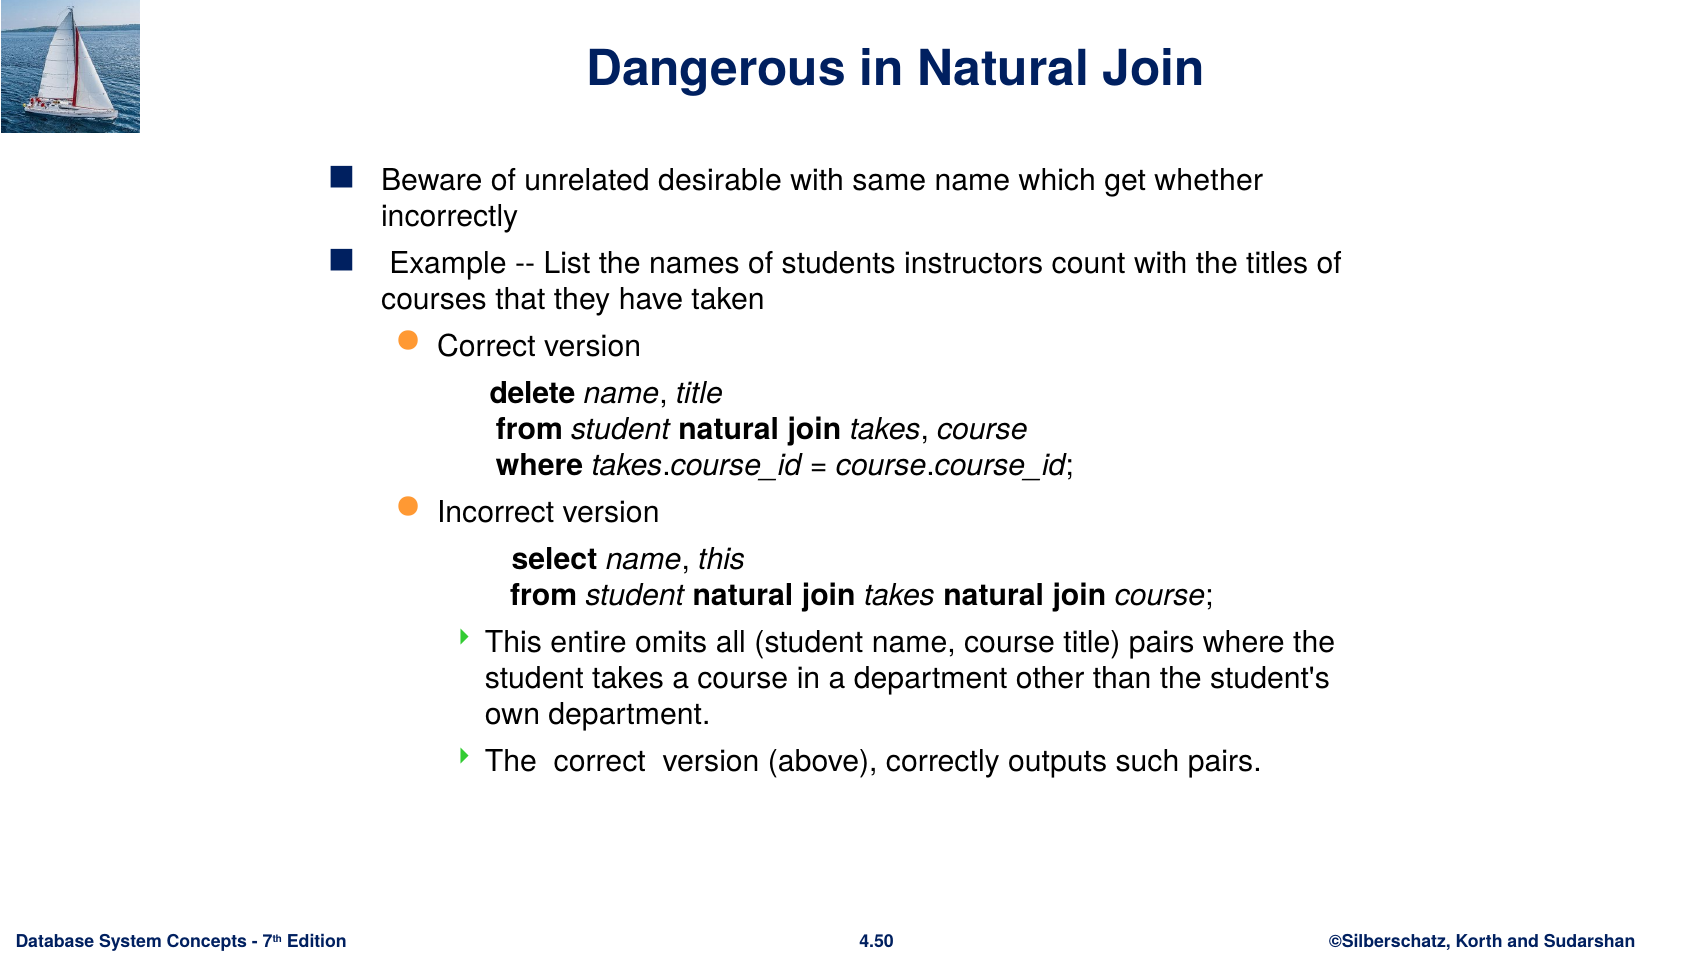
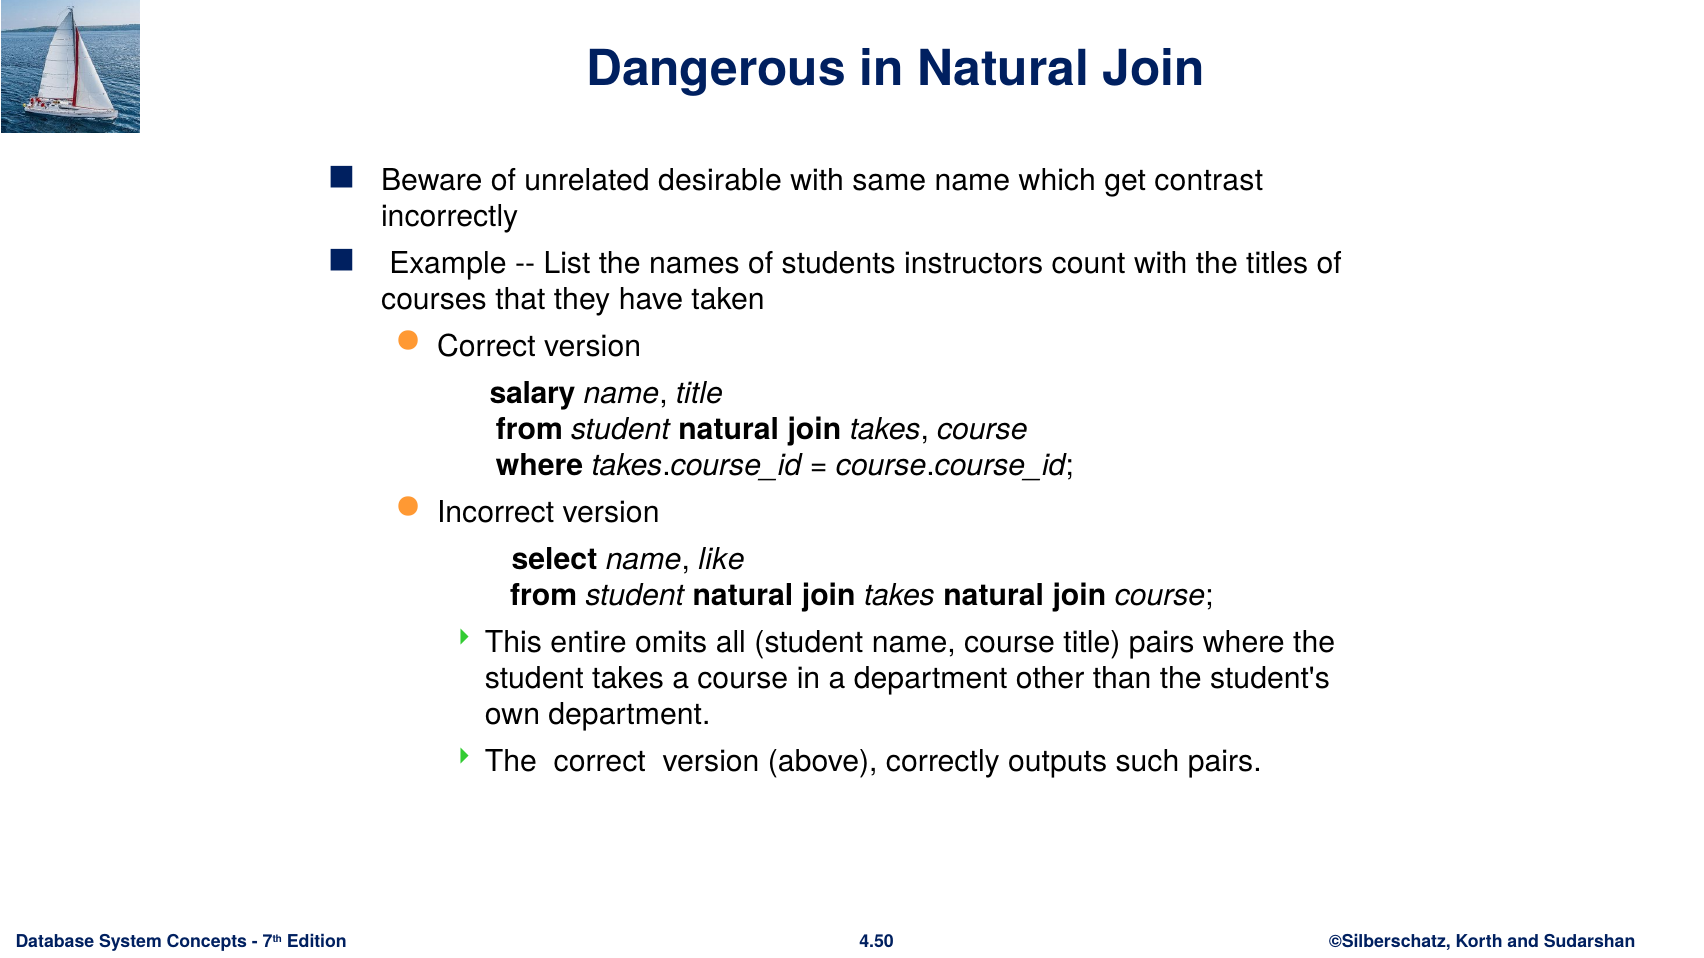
whether: whether -> contrast (1209, 181)
delete: delete -> salary (532, 394)
name this: this -> like (721, 560)
